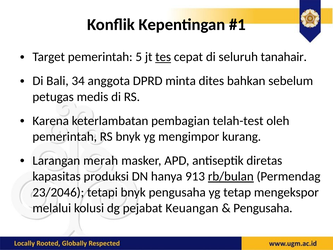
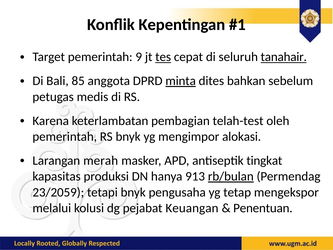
5: 5 -> 9 (139, 57)
tanahair underline: none -> present (284, 57)
34: 34 -> 85 (78, 81)
minta underline: none -> present (181, 81)
kurang: kurang -> alokasi (242, 136)
diretas: diretas -> tingkat (264, 160)
23/2046: 23/2046 -> 23/2059 (58, 192)
Pengusaha: Pengusaha -> Penentuan (263, 208)
